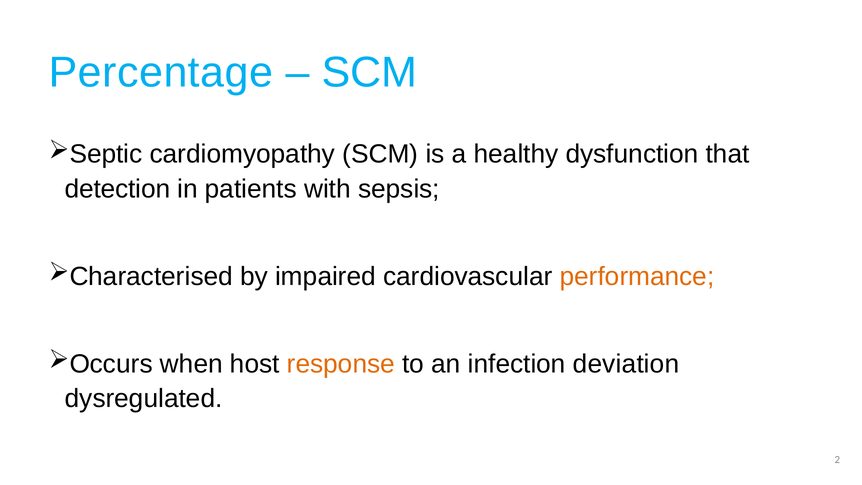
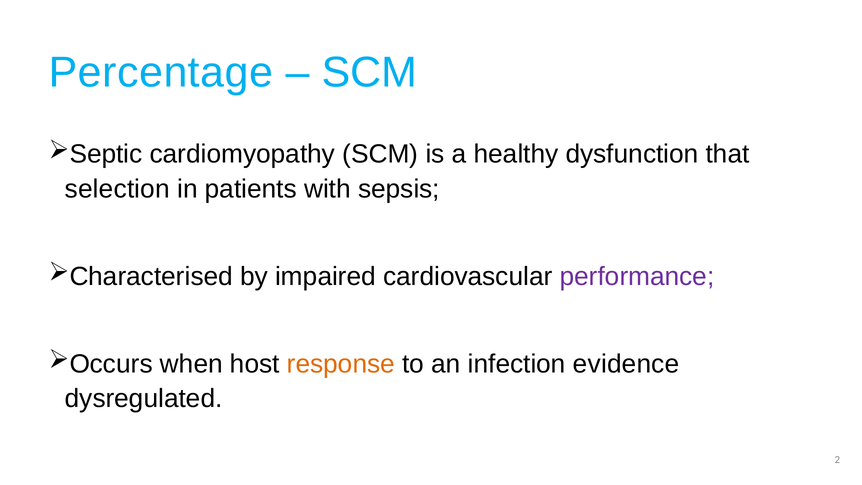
detection: detection -> selection (117, 189)
performance colour: orange -> purple (637, 276)
deviation: deviation -> evidence (626, 364)
